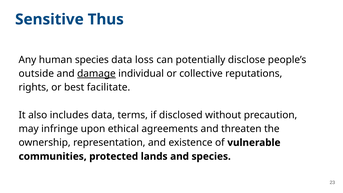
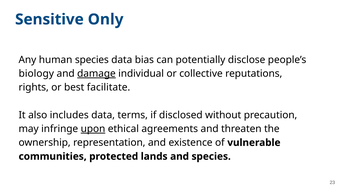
Thus: Thus -> Only (106, 19)
loss: loss -> bias (144, 60)
outside: outside -> biology (36, 74)
upon underline: none -> present (93, 129)
